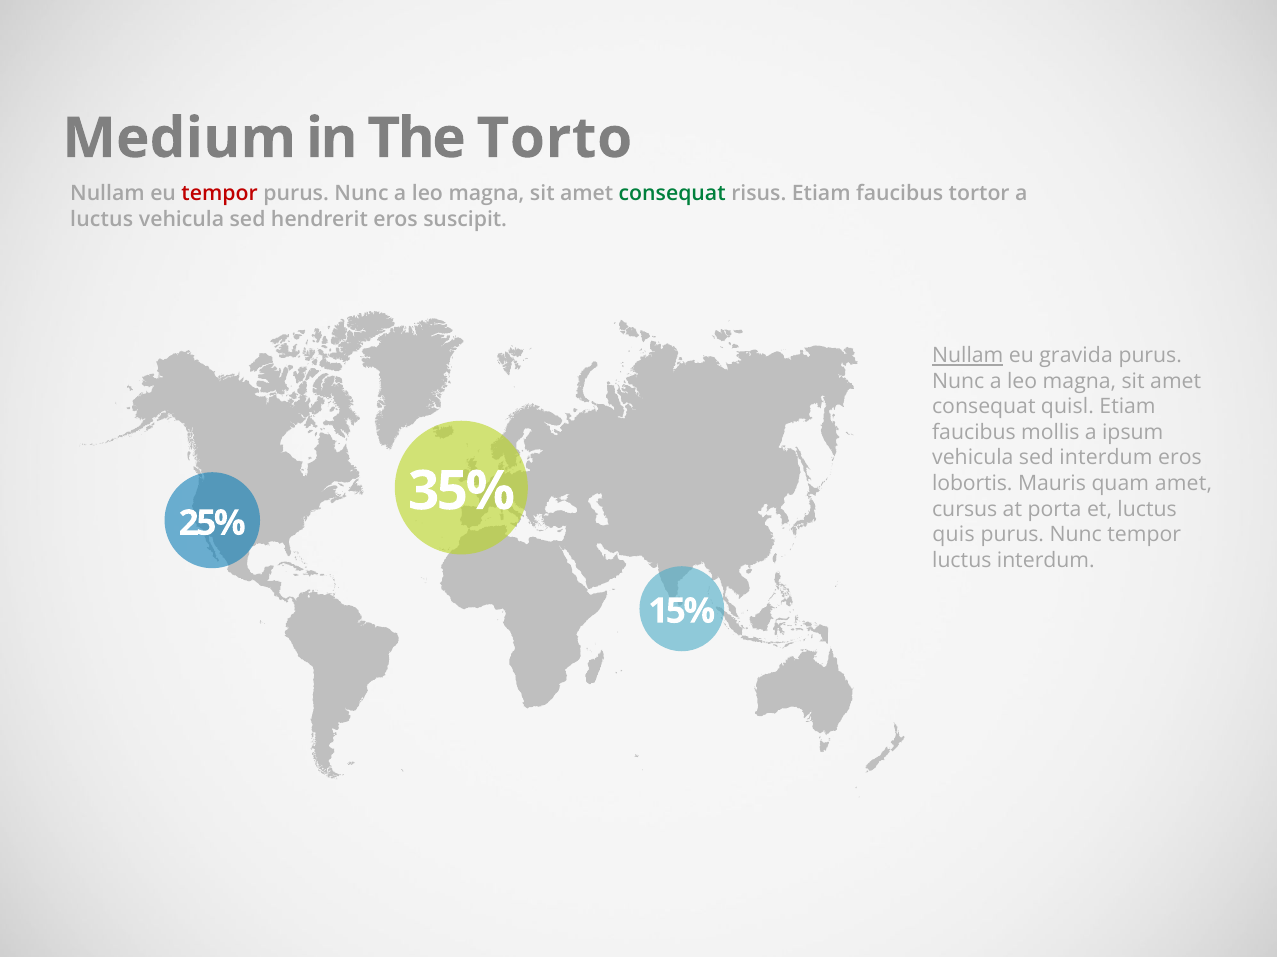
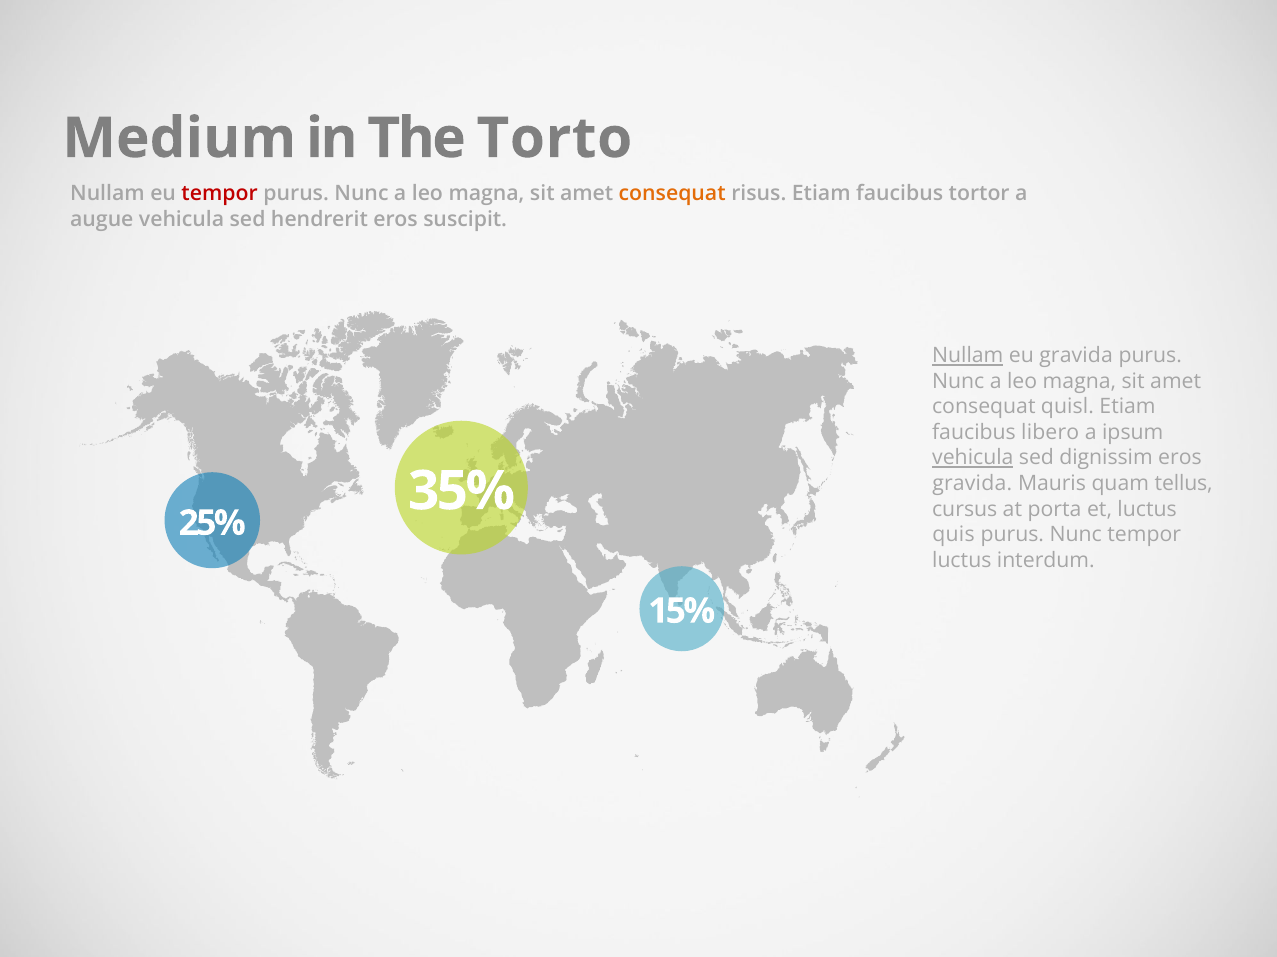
consequat colour: green -> orange (672, 194)
luctus: luctus -> augue (102, 219)
mollis: mollis -> libero (1050, 433)
vehicula underline: none -> present (973, 458)
sed interdum: interdum -> dignissim (1106, 458)
lobortis: lobortis -> gravida (972, 484)
quam amet: amet -> tellus (1184, 484)
